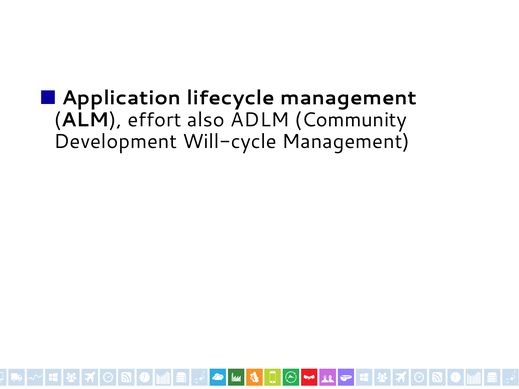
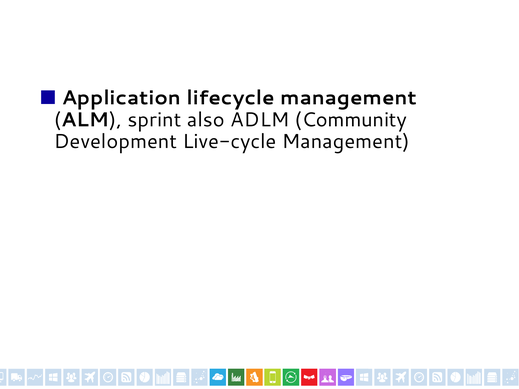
effort: effort -> sprint (154, 120)
Will-cycle: Will-cycle -> Live-cycle (230, 142)
